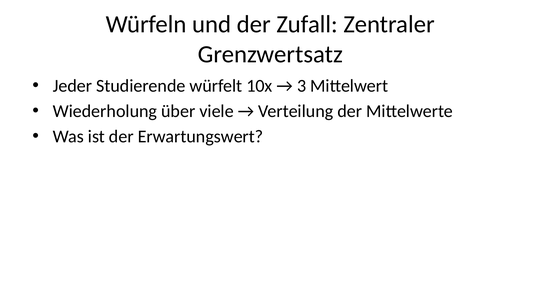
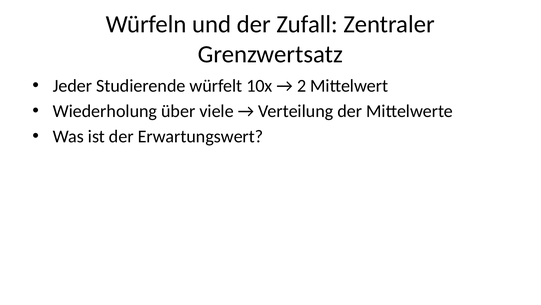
3: 3 -> 2 (302, 86)
